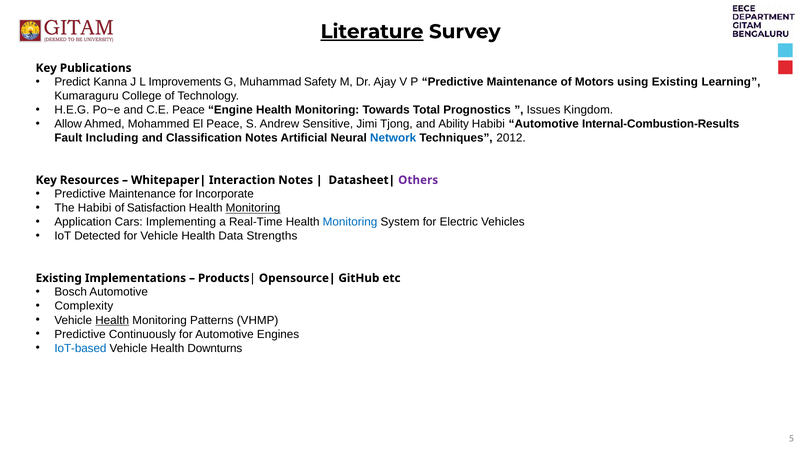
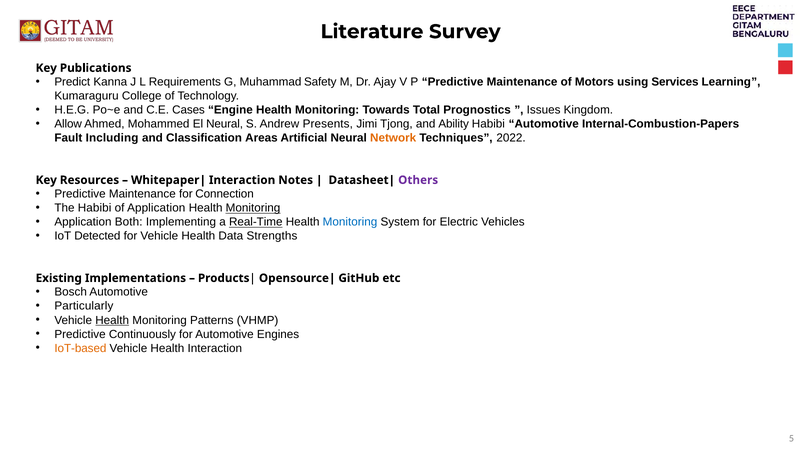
Literature underline: present -> none (372, 32)
Improvements: Improvements -> Requirements (185, 82)
using Existing: Existing -> Services (675, 82)
C.E Peace: Peace -> Cases (189, 110)
El Peace: Peace -> Neural (225, 124)
Sensitive: Sensitive -> Presents (328, 124)
Internal-Combustion-Results: Internal-Combustion-Results -> Internal-Combustion-Papers (661, 124)
Classification Notes: Notes -> Areas (261, 138)
Network colour: blue -> orange (393, 138)
2012: 2012 -> 2022 (511, 138)
Incorporate: Incorporate -> Connection (225, 194)
of Satisfaction: Satisfaction -> Application (156, 208)
Cars: Cars -> Both (129, 222)
Real-Time underline: none -> present (256, 222)
Complexity: Complexity -> Particularly (84, 306)
IoT-based colour: blue -> orange (80, 348)
Health Downturns: Downturns -> Interaction (215, 348)
